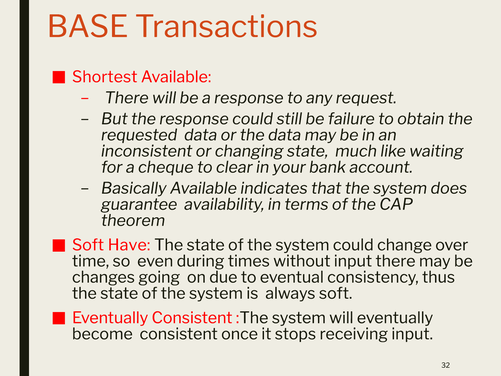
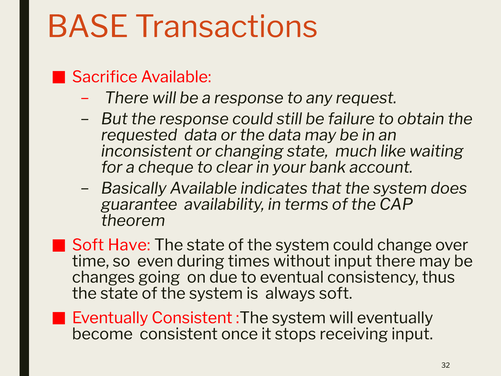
Shortest: Shortest -> Sacrifice (105, 77)
